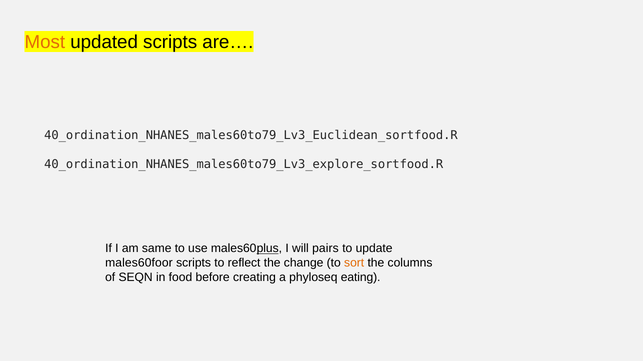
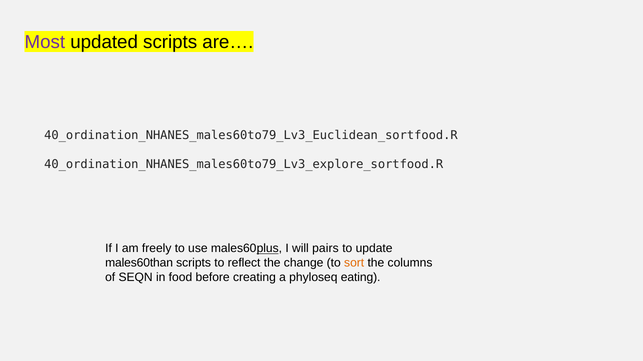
Most colour: orange -> purple (45, 42)
same: same -> freely (157, 249)
males60foor: males60foor -> males60than (139, 263)
